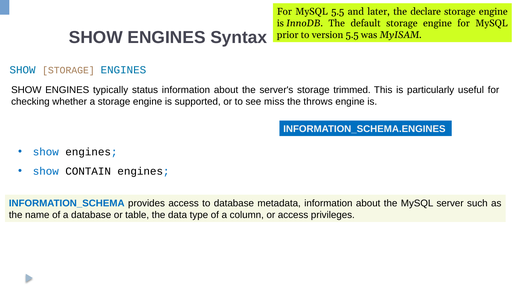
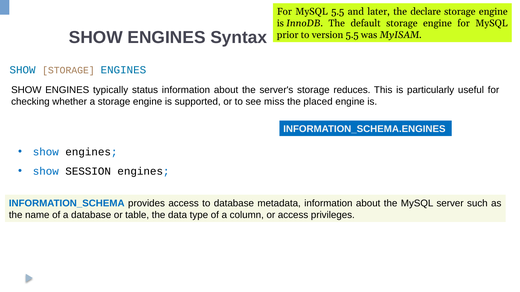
trimmed: trimmed -> reduces (352, 90)
throws: throws -> placed (318, 102)
CONTAIN: CONTAIN -> SESSION (88, 172)
